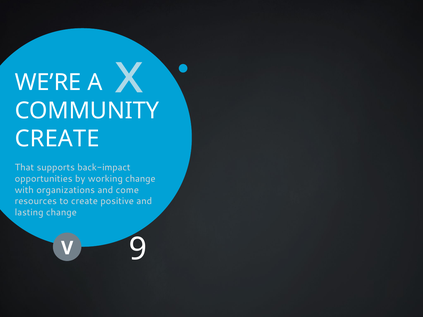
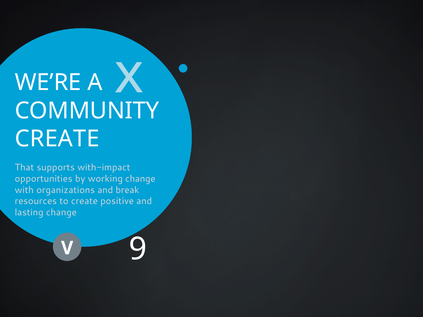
back-impact: back-impact -> with-impact (104, 168)
come: come -> break (127, 190)
